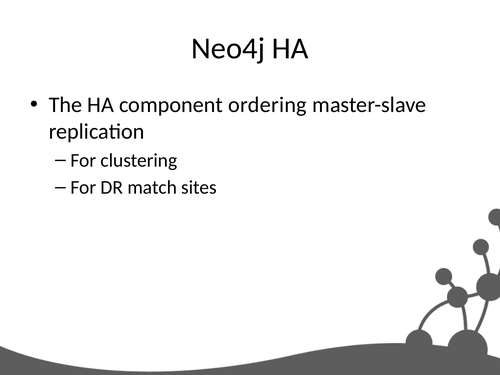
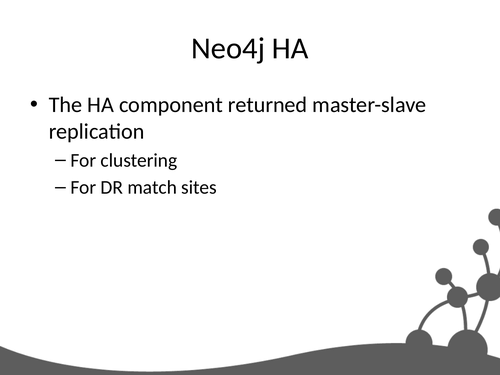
ordering: ordering -> returned (268, 105)
